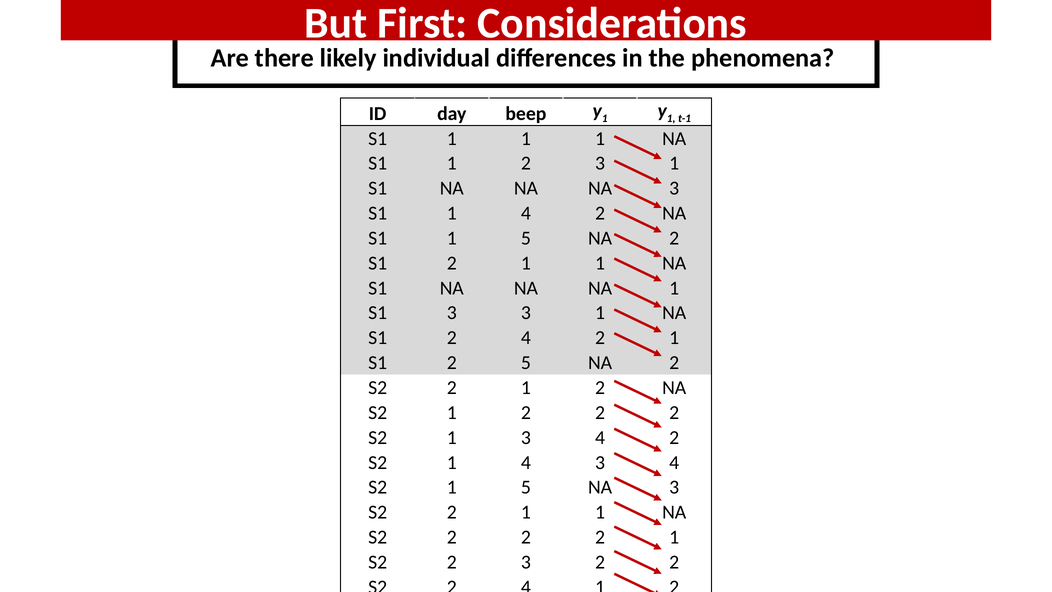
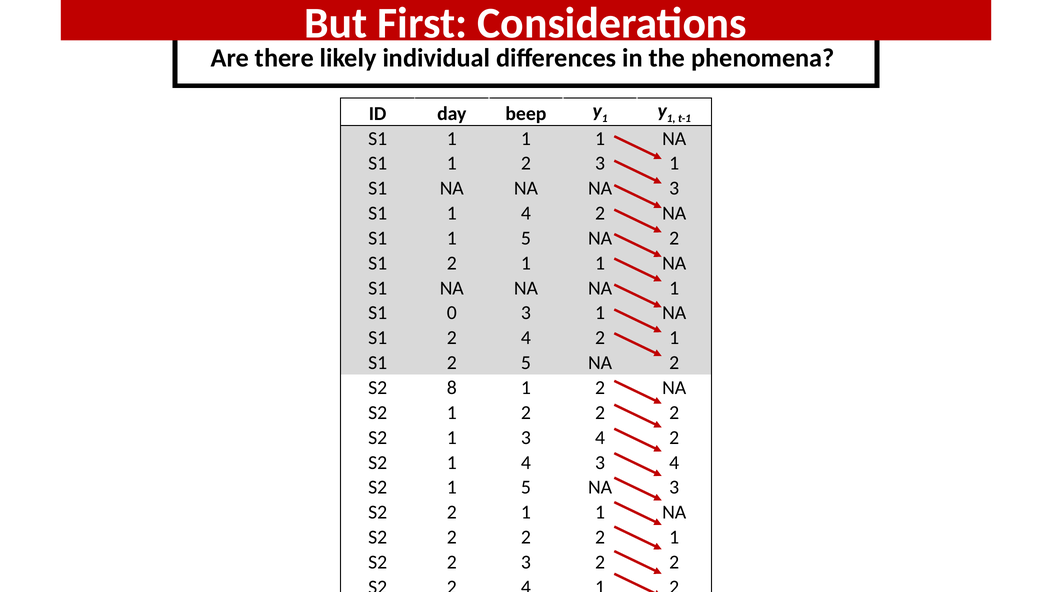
S1 3: 3 -> 0 (452, 313)
2: 2 -> 8 (452, 388)
